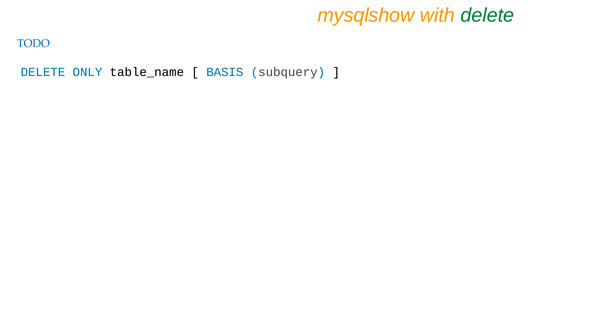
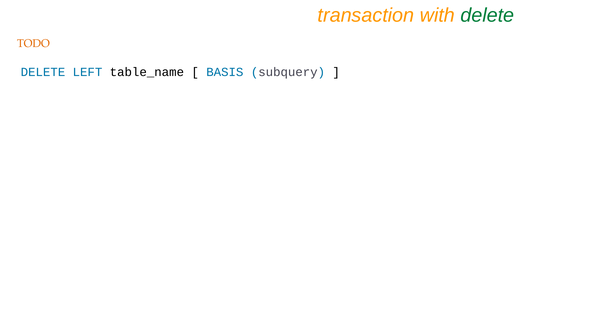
mysqlshow: mysqlshow -> transaction (366, 15)
TODO colour: blue -> orange (34, 43)
ONLY: ONLY -> LEFT (87, 72)
